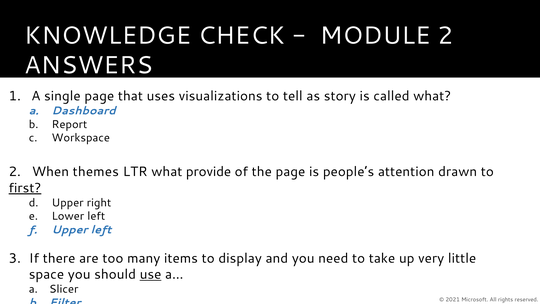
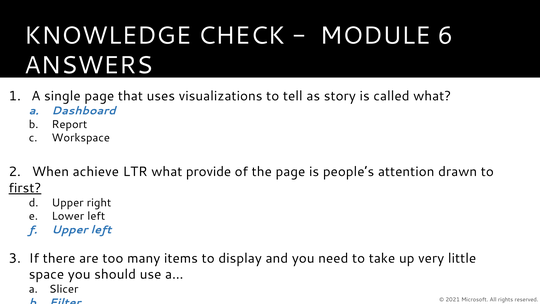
MODULE 2: 2 -> 6 (445, 36)
themes: themes -> achieve (96, 172)
use underline: present -> none (151, 274)
